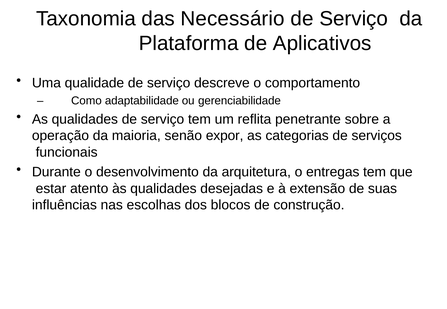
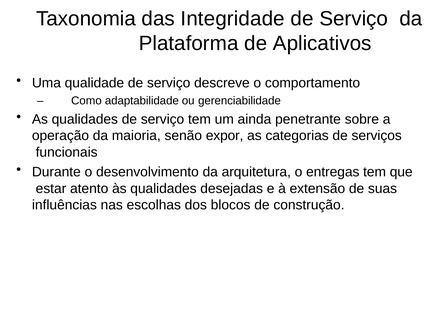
Necessário: Necessário -> Integridade (233, 19)
reflita: reflita -> ainda (254, 119)
